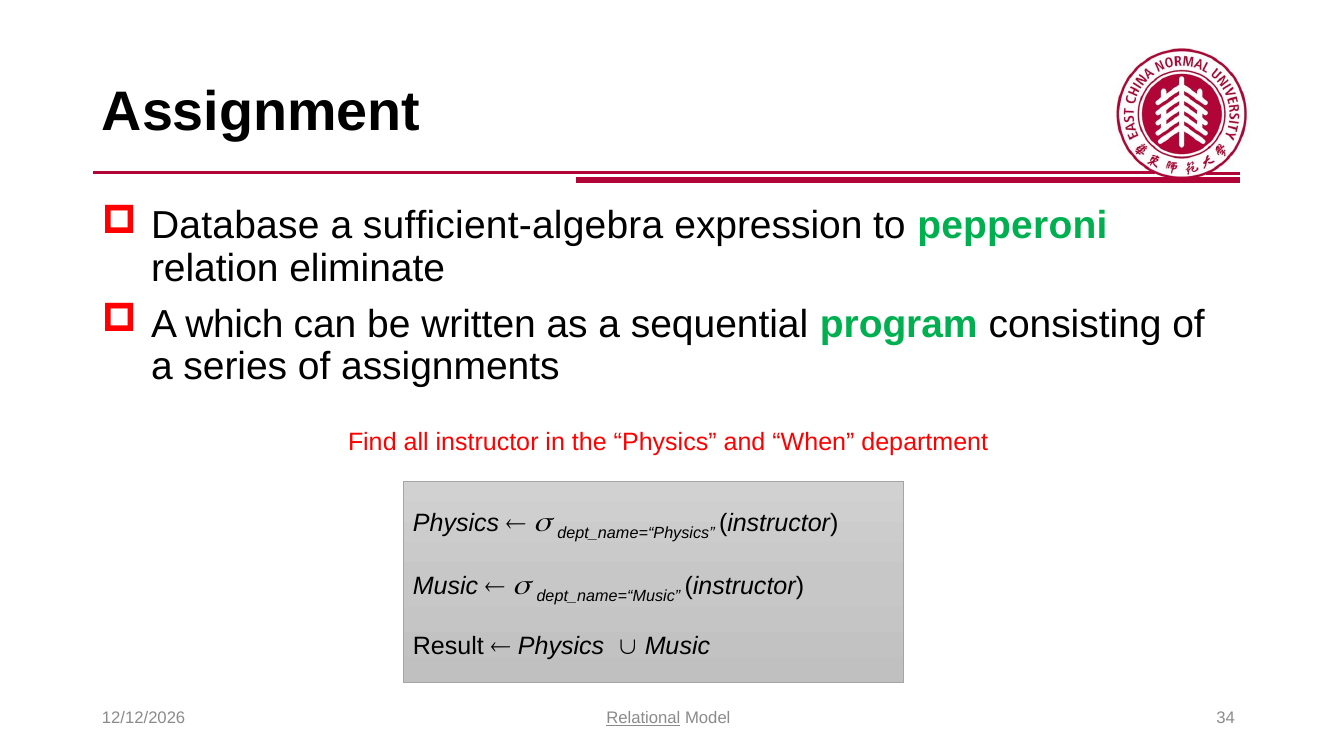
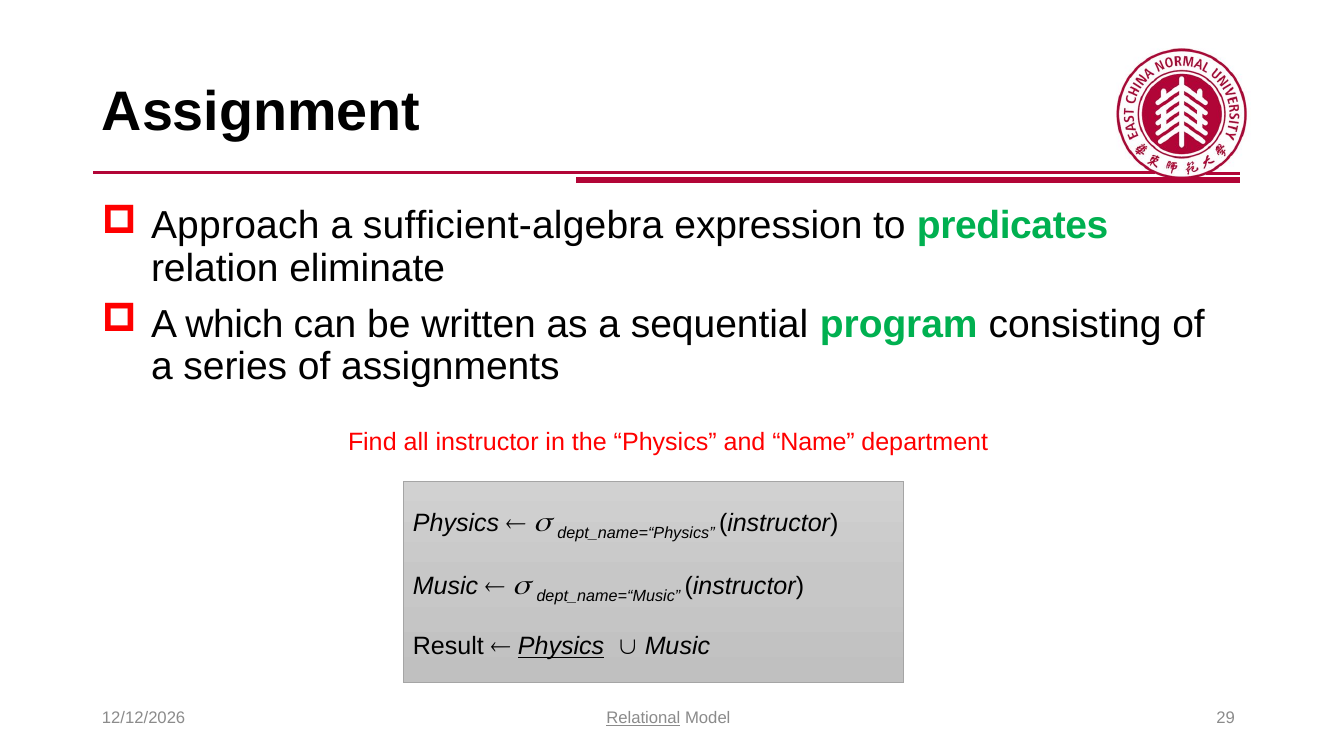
Database: Database -> Approach (235, 226)
pepperoni: pepperoni -> predicates (1013, 226)
When: When -> Name (814, 443)
Physics underline: none -> present (561, 647)
34: 34 -> 29 (1226, 718)
